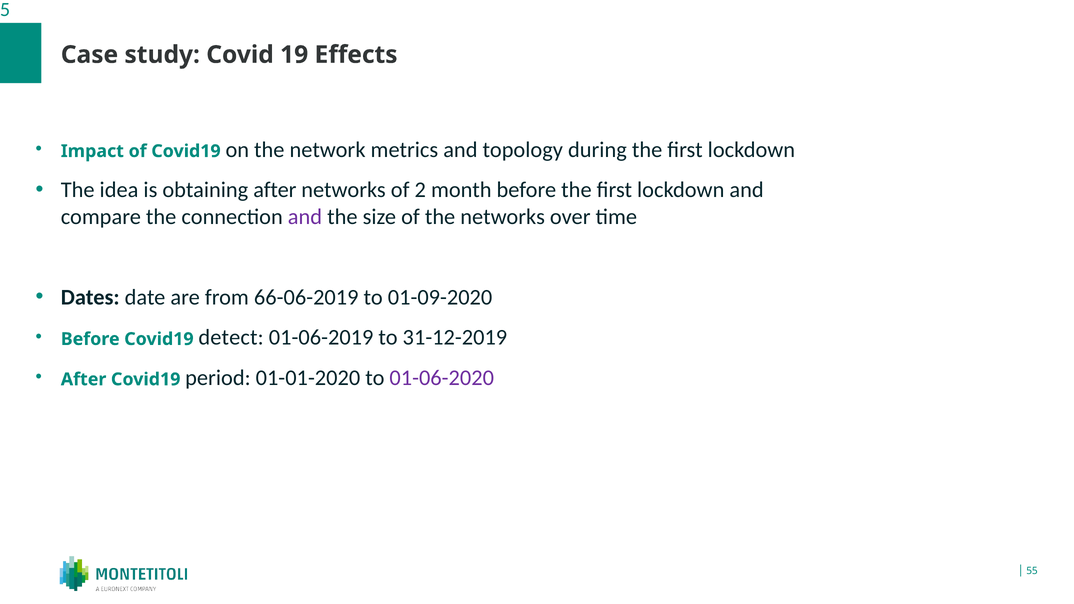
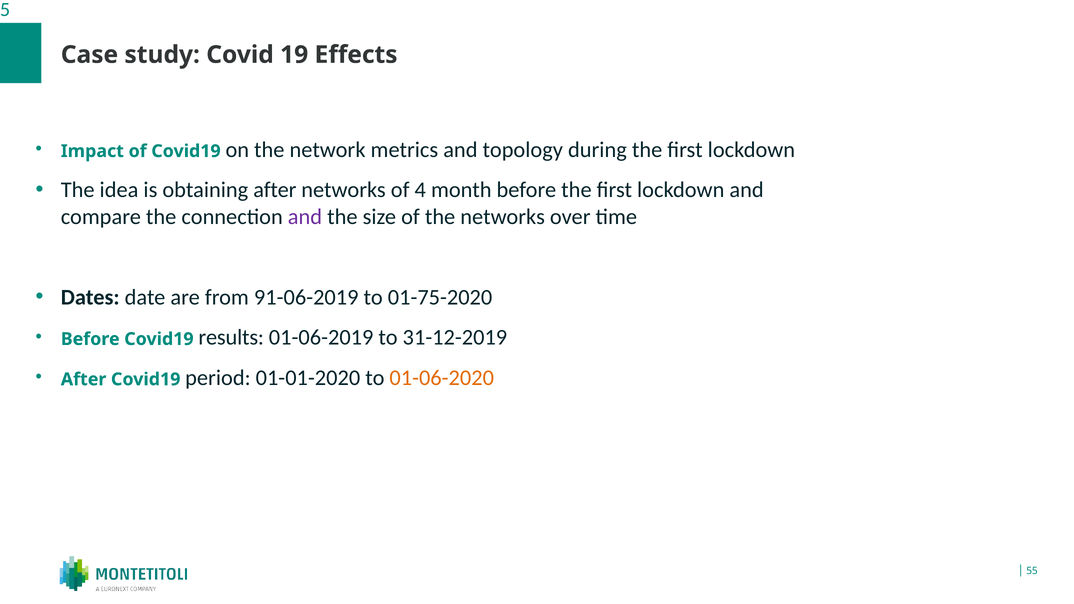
2: 2 -> 4 (420, 190)
66-06-2019: 66-06-2019 -> 91-06-2019 (306, 297)
01-09-2020: 01-09-2020 -> 01-75-2020 (440, 297)
detect: detect -> results (231, 338)
01-06-2020 colour: purple -> orange (442, 378)
